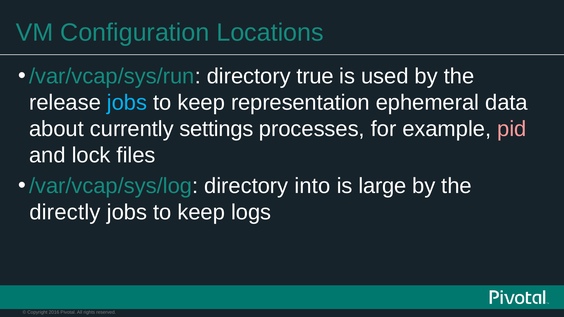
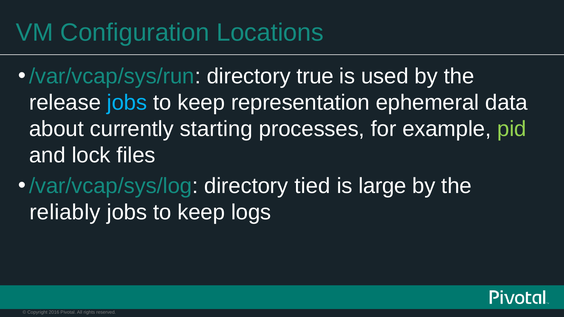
settings: settings -> starting (216, 129)
pid colour: pink -> light green (512, 129)
into: into -> tied (312, 186)
directly: directly -> reliably (65, 213)
